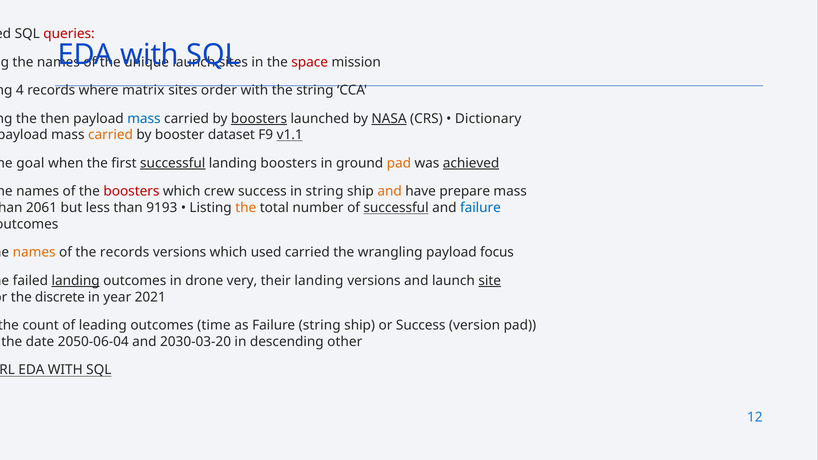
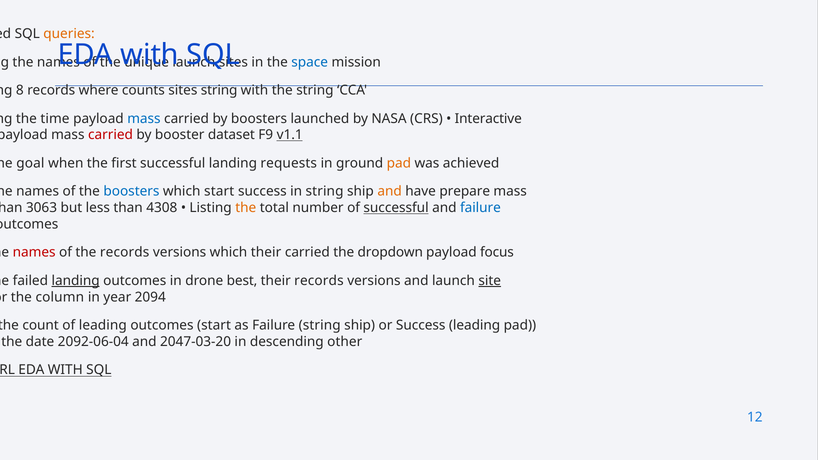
queries colour: red -> orange (69, 34)
space colour: red -> blue (310, 62)
4: 4 -> 8 (20, 90)
matrix: matrix -> counts (143, 90)
sites order: order -> string (219, 90)
then: then -> time (55, 119)
boosters underline: present -> none (259, 119)
NASA underline: present -> none (389, 119)
Dictionary: Dictionary -> Interactive (488, 119)
carried colour: orange -> red (110, 135)
successful underline: present -> none (173, 163)
landing boosters: boosters -> requests (289, 163)
achieved underline: present -> none (471, 163)
boosters colour: red -> blue (131, 192)
which crew: crew -> start (219, 192)
2061: 2061 -> 3063 (41, 208)
9193: 9193 -> 4308 (162, 208)
names colour: orange -> red (34, 253)
which used: used -> their (266, 253)
wrangling: wrangling -> dropdown (390, 253)
very: very -> best (242, 281)
their landing: landing -> records (319, 281)
discrete: discrete -> column (60, 297)
2021: 2021 -> 2094 (150, 297)
outcomes time: time -> start (214, 325)
Success version: version -> leading (475, 325)
2050-06-04: 2050-06-04 -> 2092-06-04 (93, 342)
2030-03-20: 2030-03-20 -> 2047-03-20 (196, 342)
